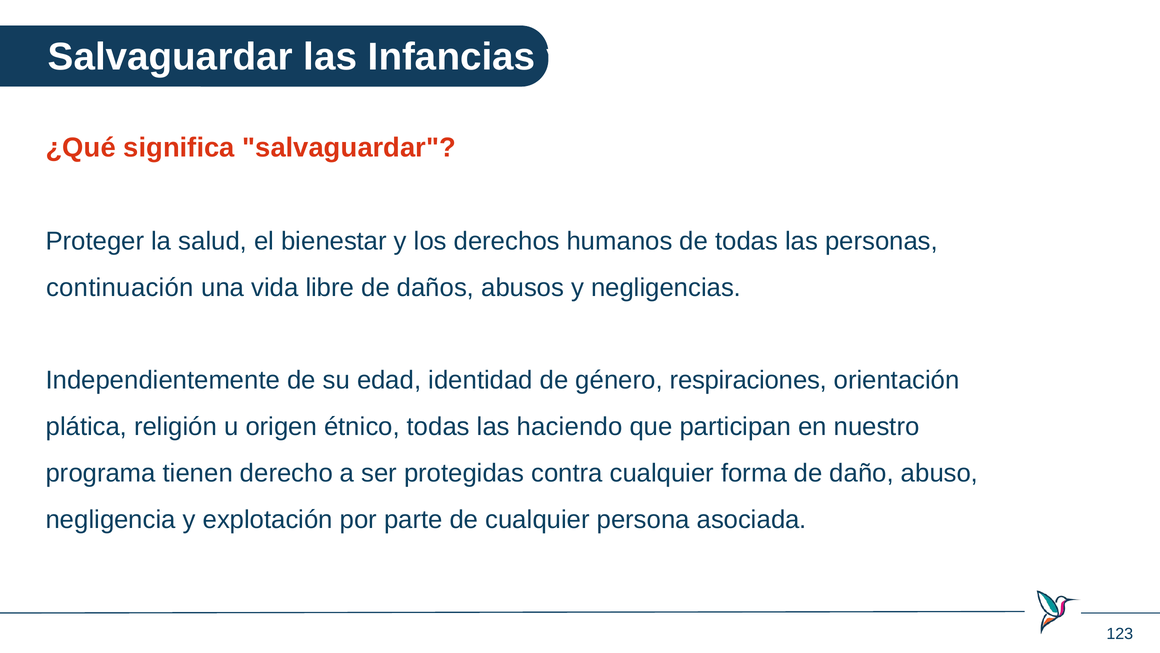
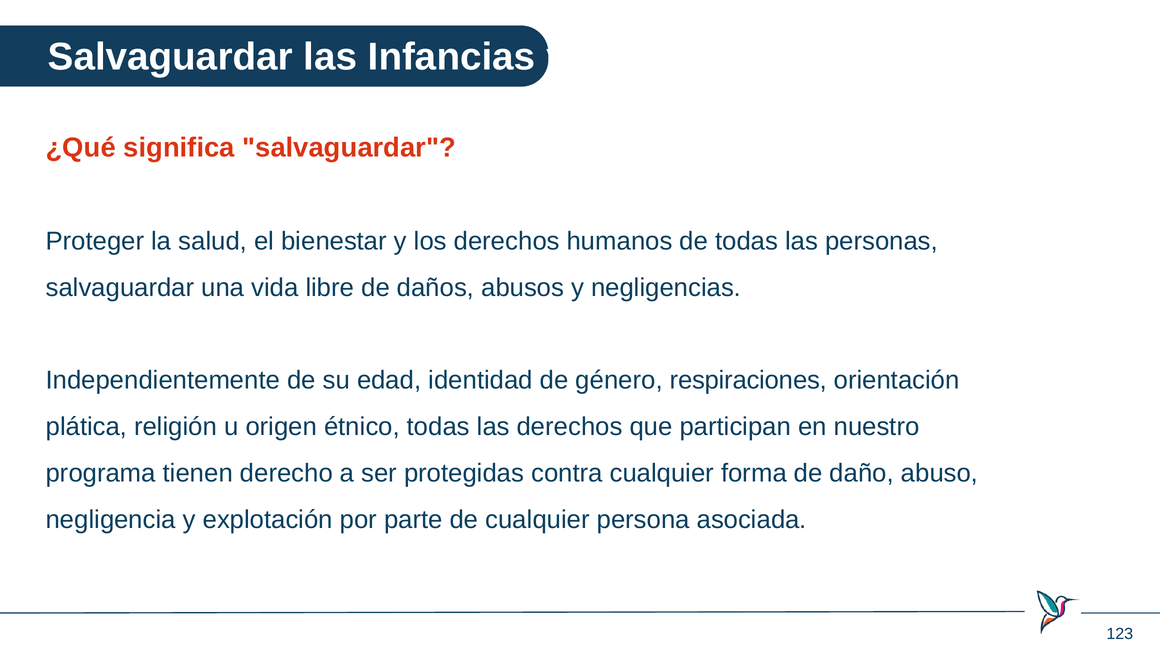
continuación: continuación -> salvaguardar (120, 287)
las haciendo: haciendo -> derechos (570, 426)
